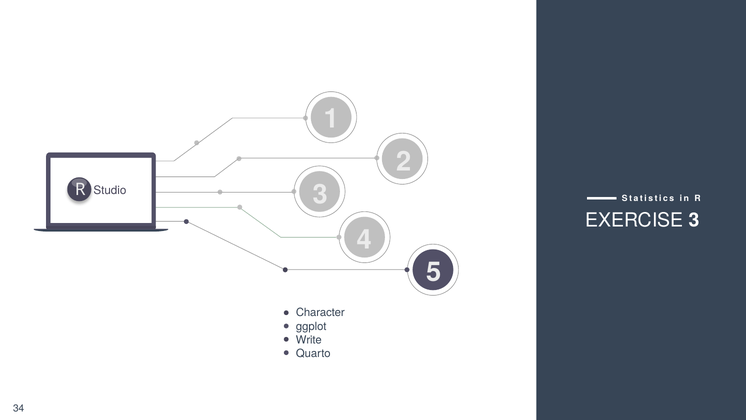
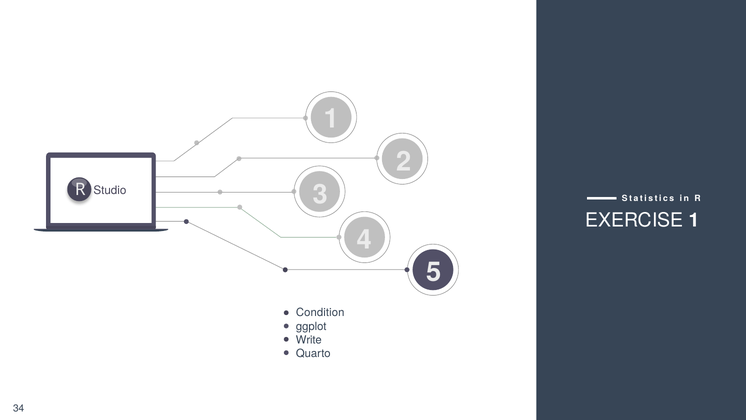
EXERCISE 3: 3 -> 1 (694, 220)
Character: Character -> Condition (320, 313)
